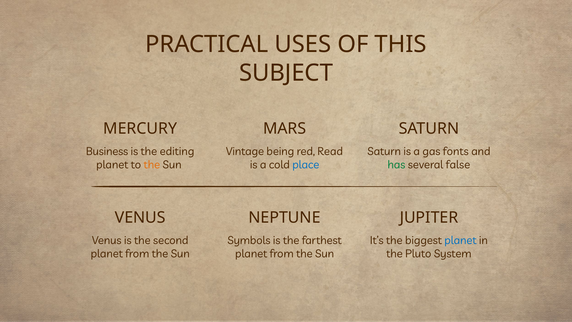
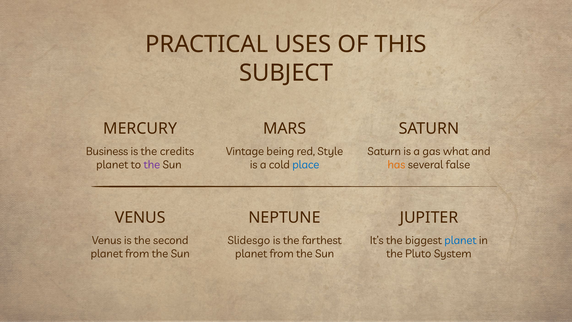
editing: editing -> credits (177, 151)
Read: Read -> Style (330, 151)
fonts: fonts -> what (456, 151)
the colour: orange -> purple (152, 165)
has colour: green -> orange (396, 165)
Symbols: Symbols -> Slidesgo (249, 240)
